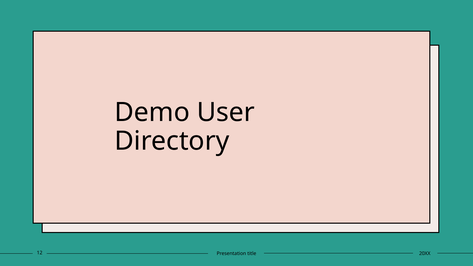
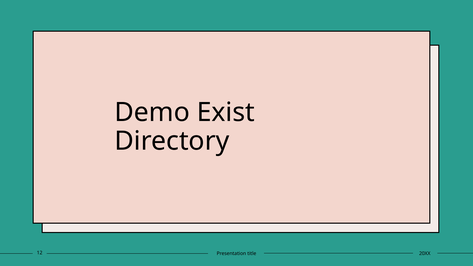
User: User -> Exist (226, 112)
